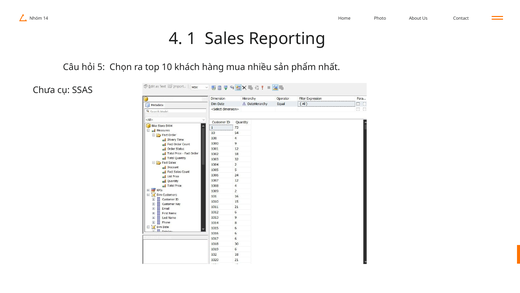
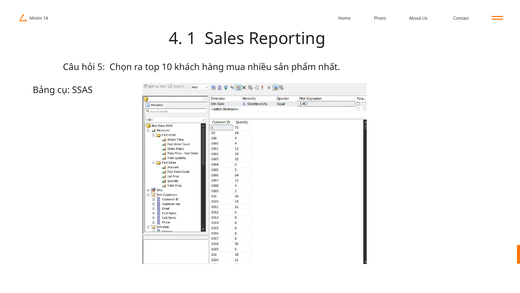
Chưa: Chưa -> Bảng (44, 90)
